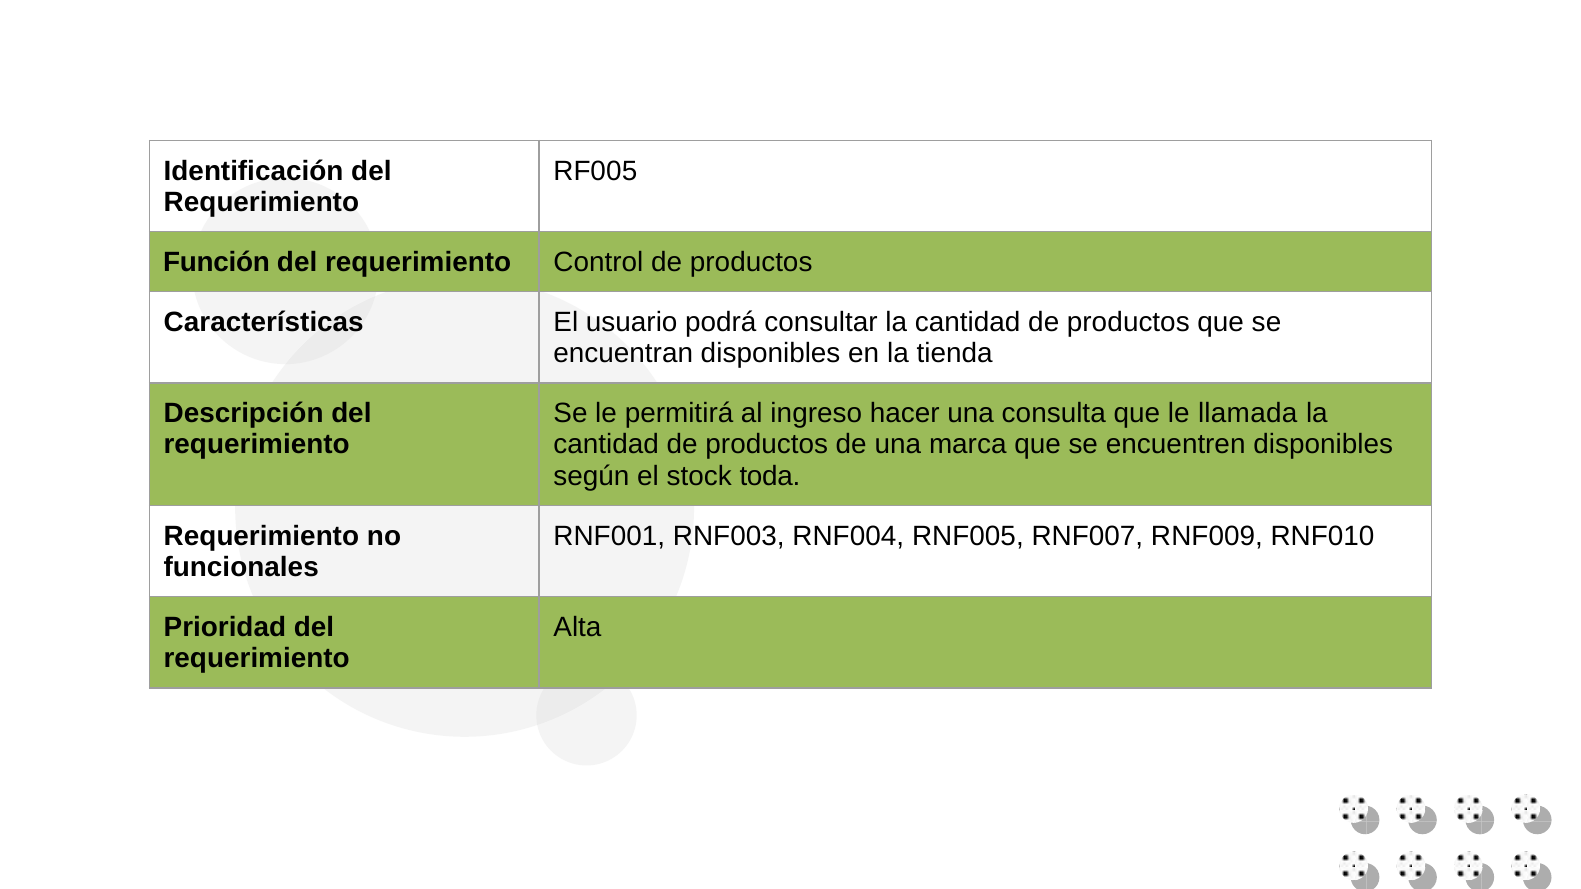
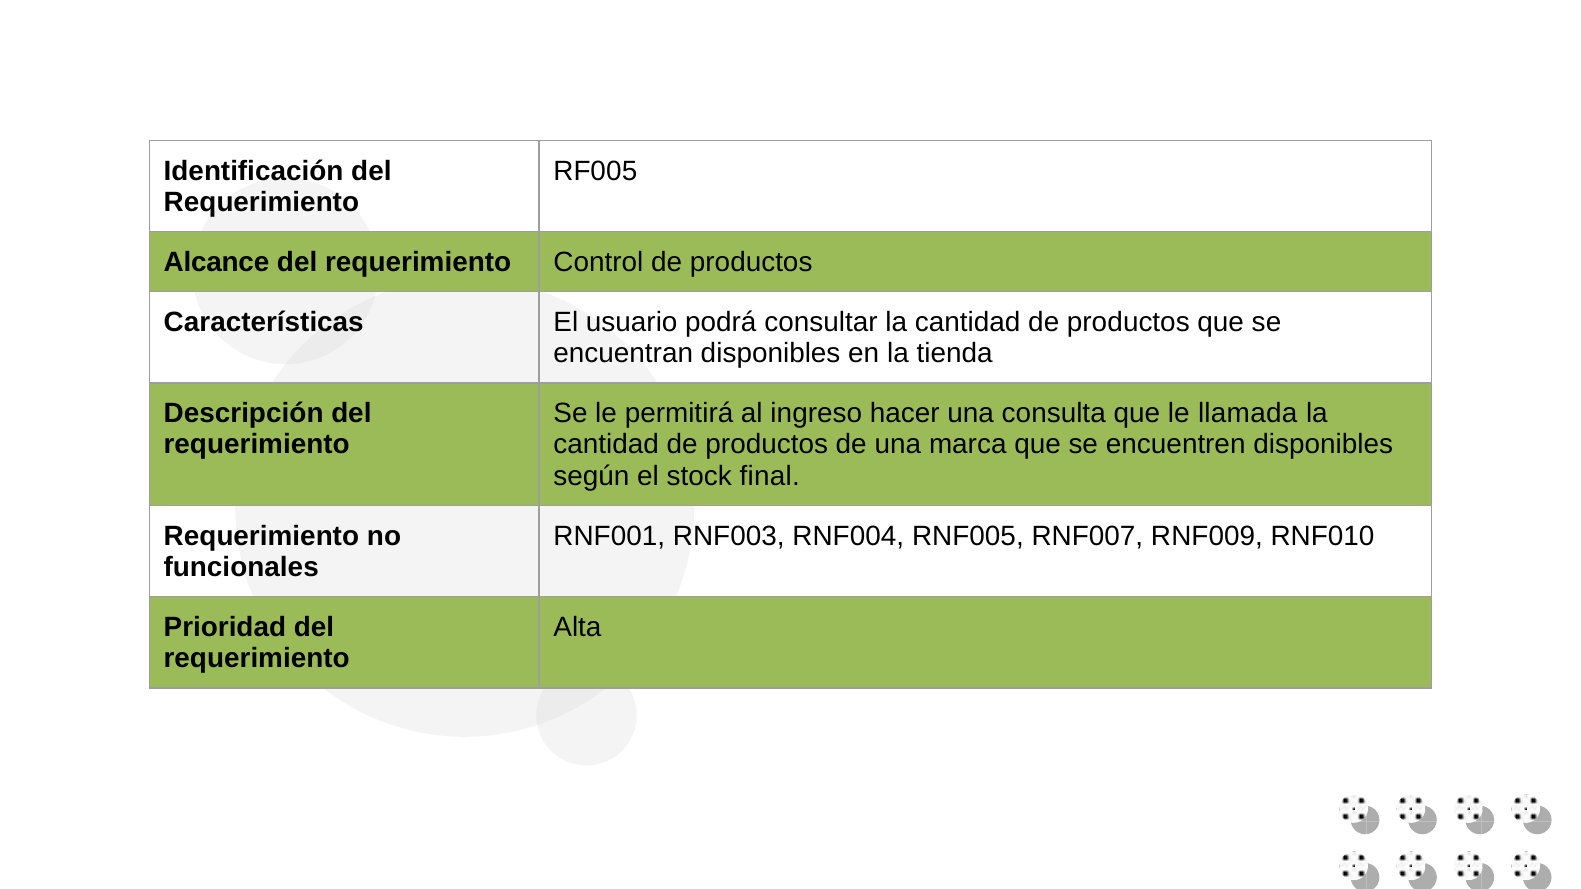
Función: Función -> Alcance (216, 262)
toda: toda -> final (770, 476)
